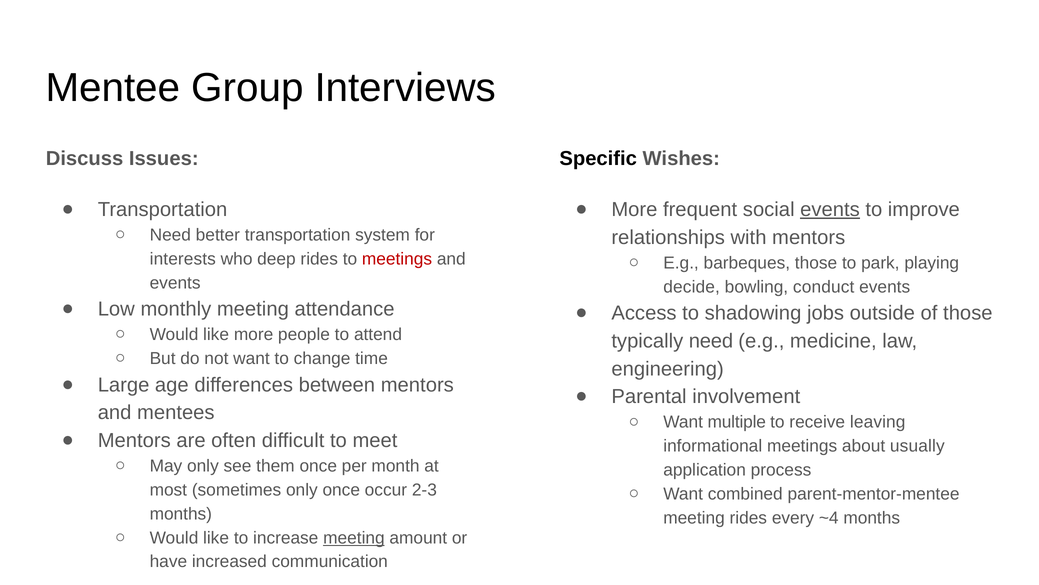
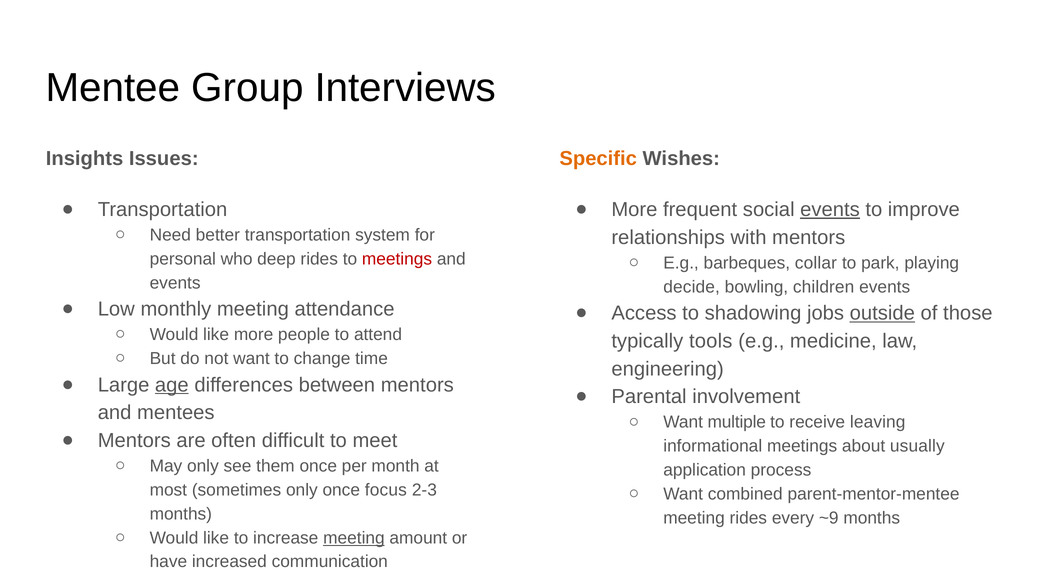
Discuss: Discuss -> Insights (85, 158)
Specific colour: black -> orange (598, 158)
interests: interests -> personal (183, 259)
barbeques those: those -> collar (816, 263)
conduct: conduct -> children (824, 287)
outside underline: none -> present (882, 313)
typically need: need -> tools (711, 341)
age underline: none -> present (172, 385)
occur: occur -> focus (386, 490)
~4: ~4 -> ~9 (829, 517)
